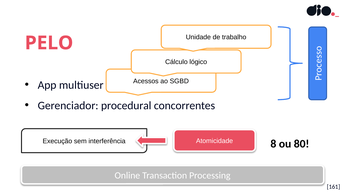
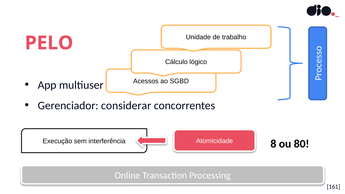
procedural: procedural -> considerar (126, 106)
